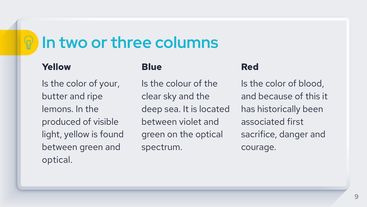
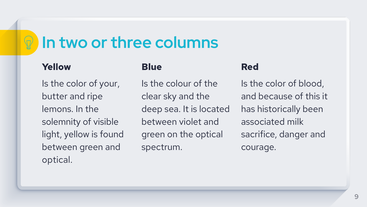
produced: produced -> solemnity (61, 121)
first: first -> milk (295, 121)
